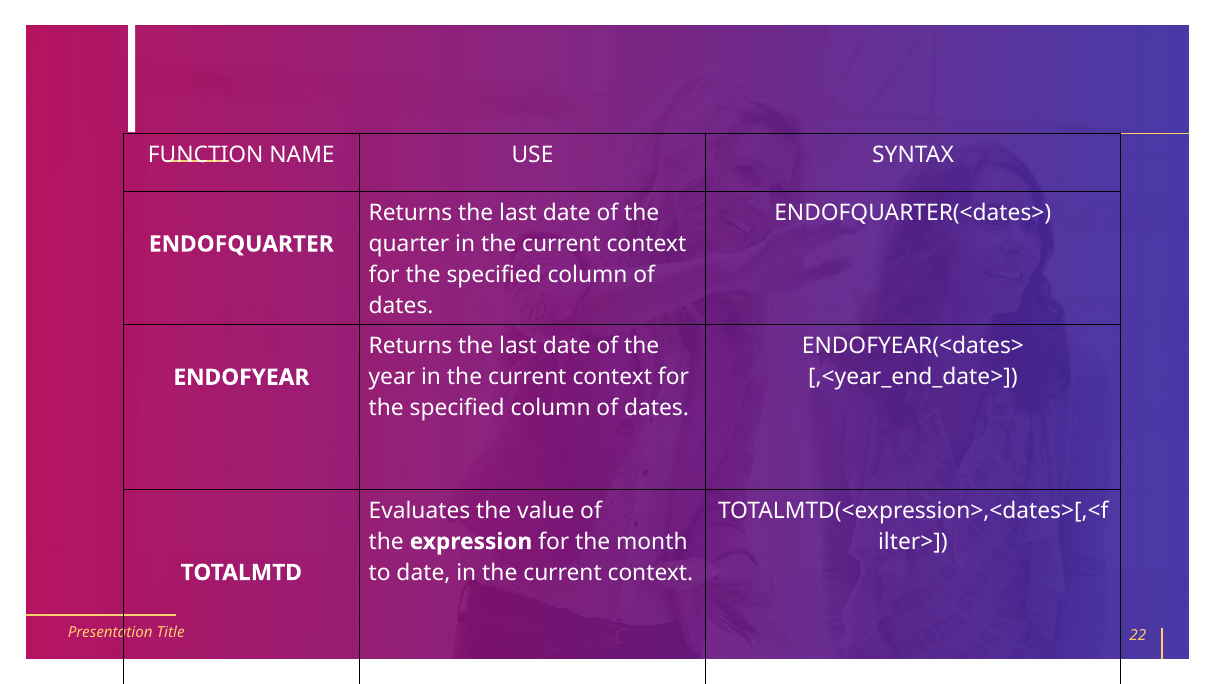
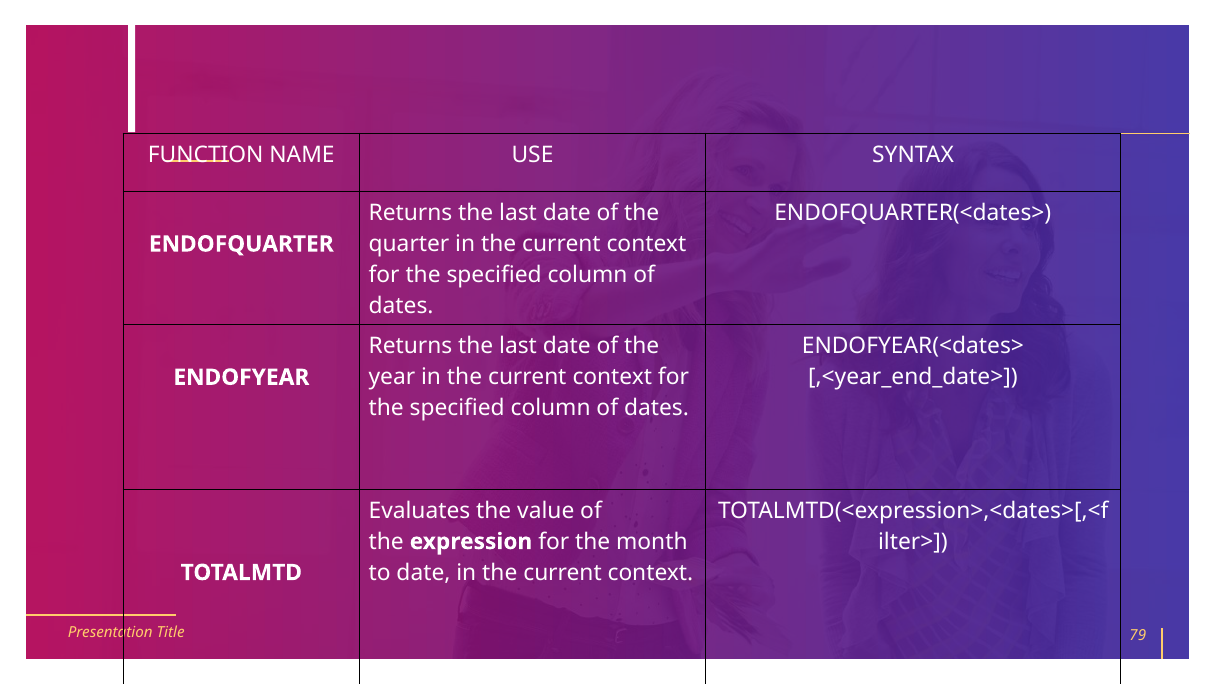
22: 22 -> 79 (1138, 635)
